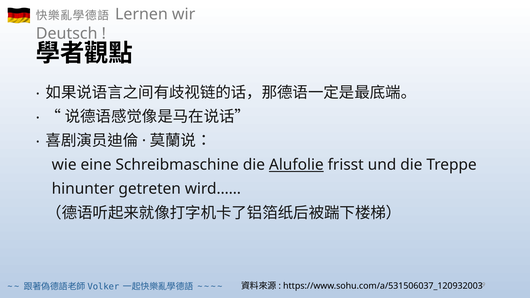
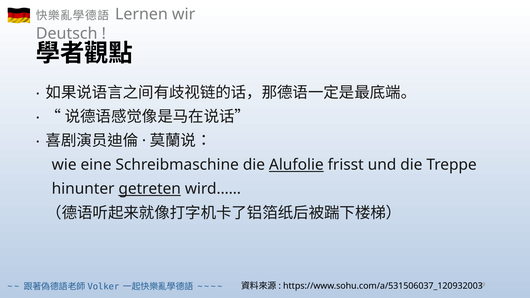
getreten underline: none -> present (150, 189)
